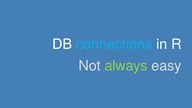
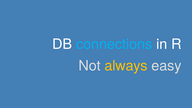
always colour: light green -> yellow (126, 66)
